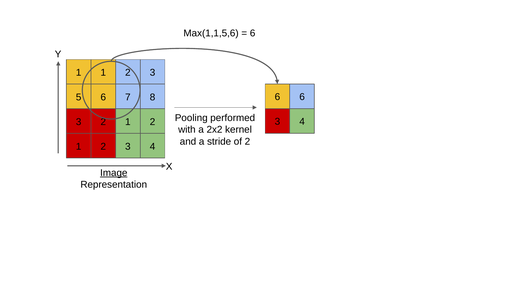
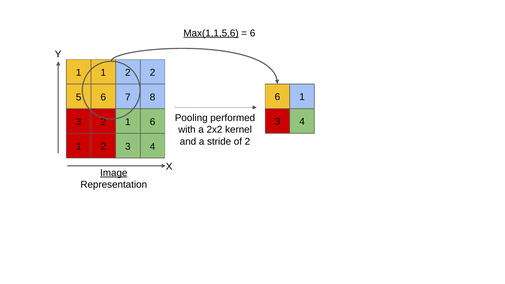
Max(1,1,5,6 underline: none -> present (211, 33)
1 1 2 3: 3 -> 2 (153, 72)
6: 6 -> 1 (302, 97)
3 2 1 2: 2 -> 6 (153, 122)
